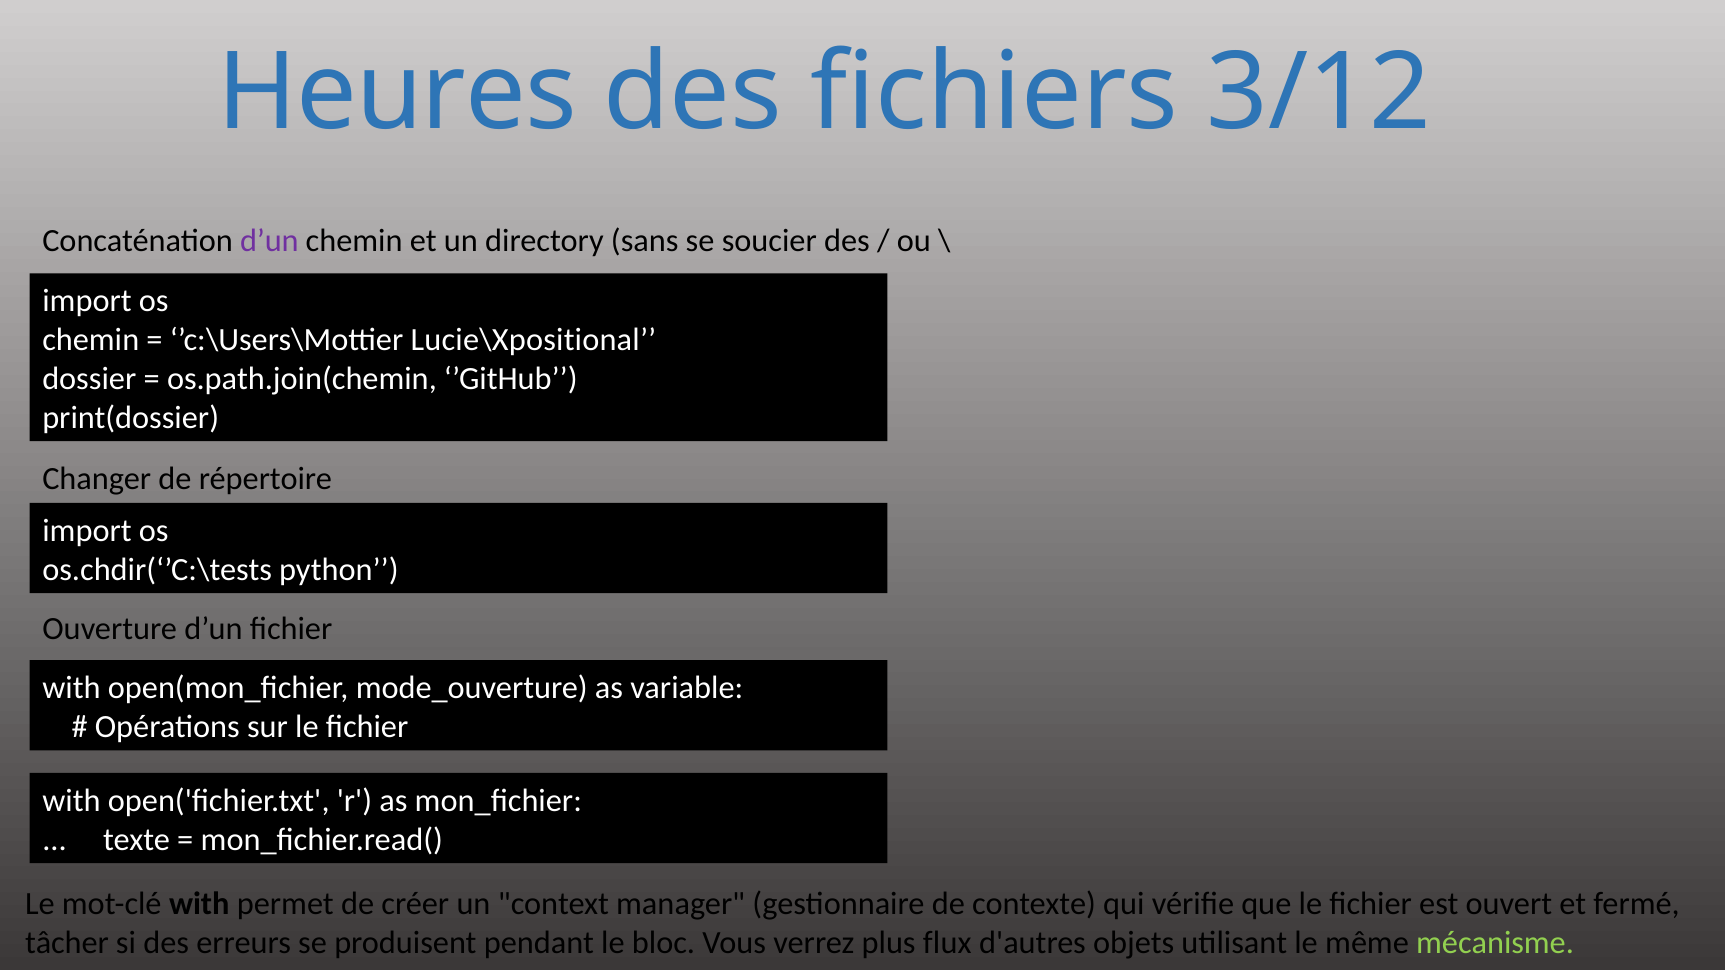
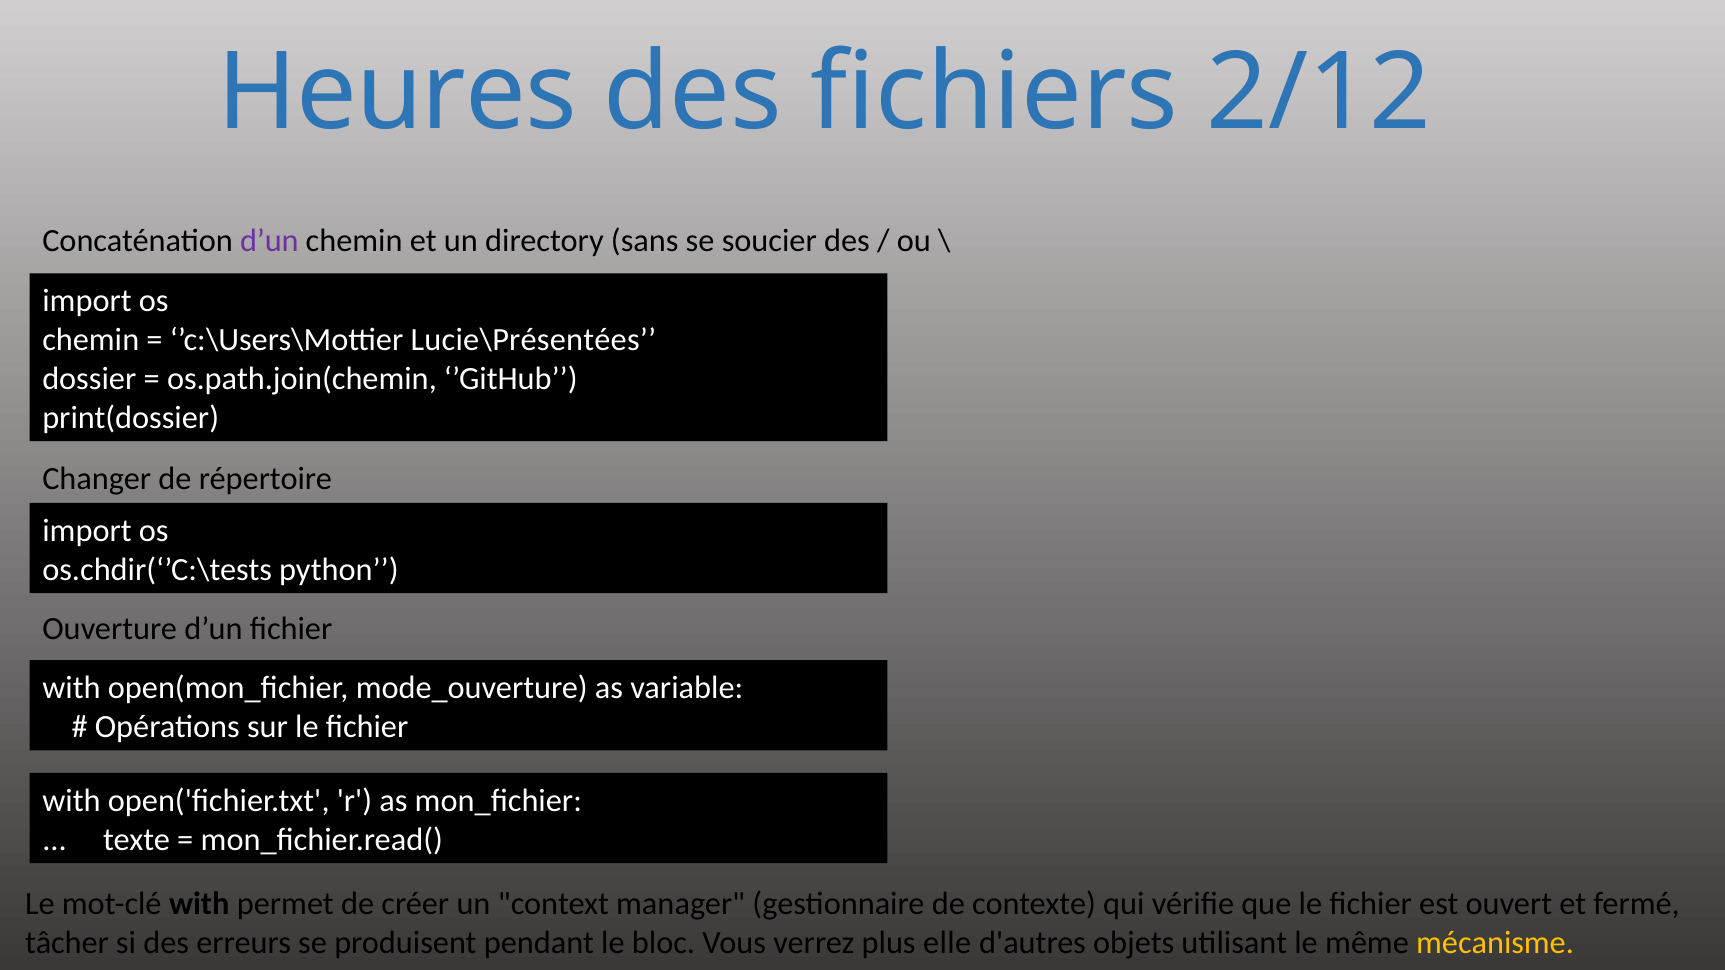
3/12: 3/12 -> 2/12 (1319, 93)
Lucie\Xpositional: Lucie\Xpositional -> Lucie\Présentées (533, 340)
flux: flux -> elle (947, 943)
mécanisme colour: light green -> yellow (1495, 943)
